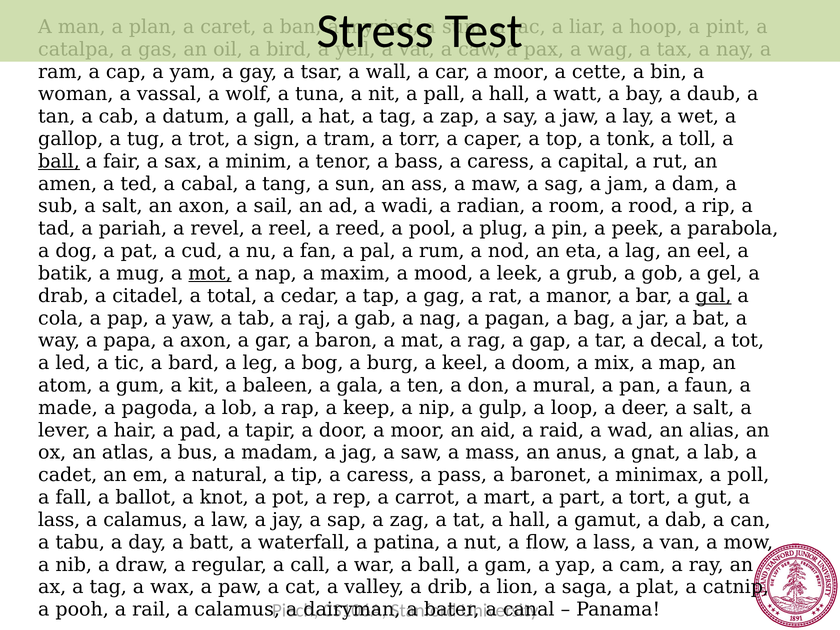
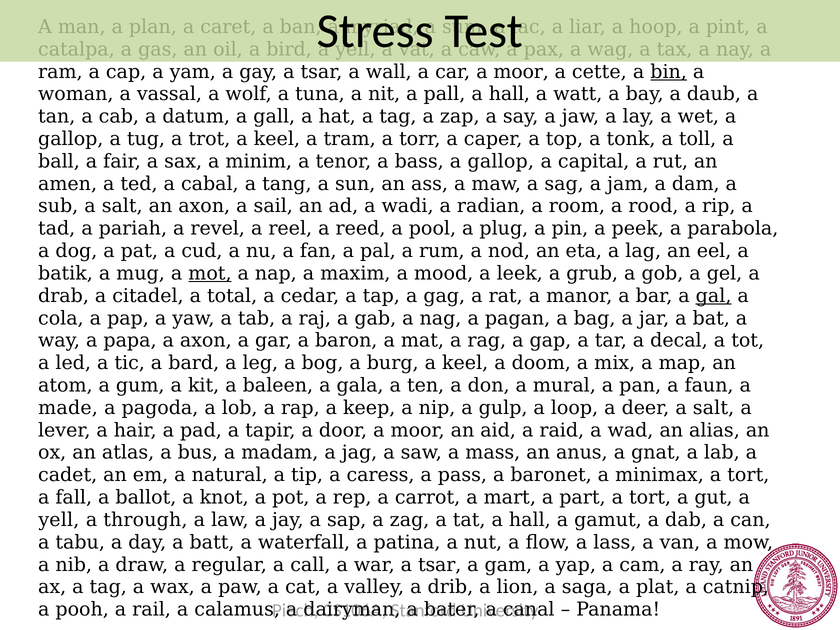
bin underline: none -> present (669, 72)
trot a sign: sign -> keel (277, 139)
ball underline: present -> none (59, 161)
bass a caress: caress -> gallop (501, 161)
minimax a poll: poll -> tort (748, 475)
lass: lass -> yell (59, 520)
calamus: calamus -> through (145, 520)
war a ball: ball -> tsar (440, 565)
